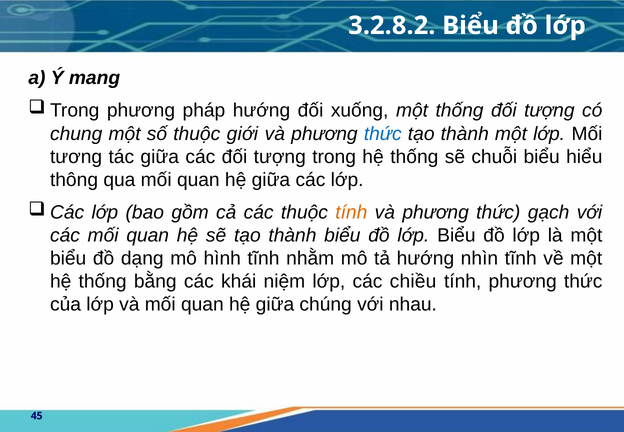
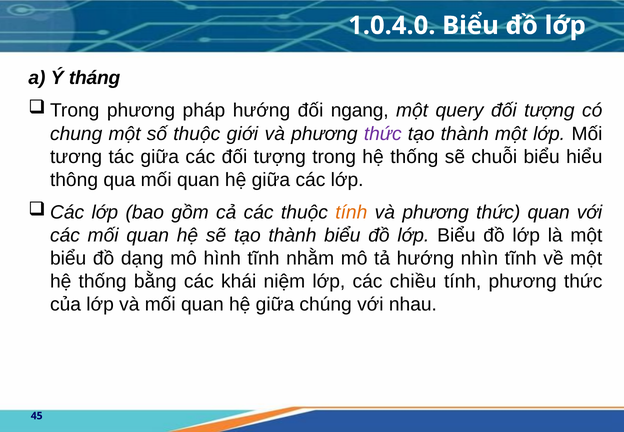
3.2.8.2: 3.2.8.2 -> 1.0.4.0 (392, 26)
mang: mang -> tháng (95, 78)
xuống: xuống -> ngang (360, 111)
một thống: thống -> query (460, 111)
thức colour: blue -> purple (383, 134)
thức gạch: gạch -> quan (549, 212)
